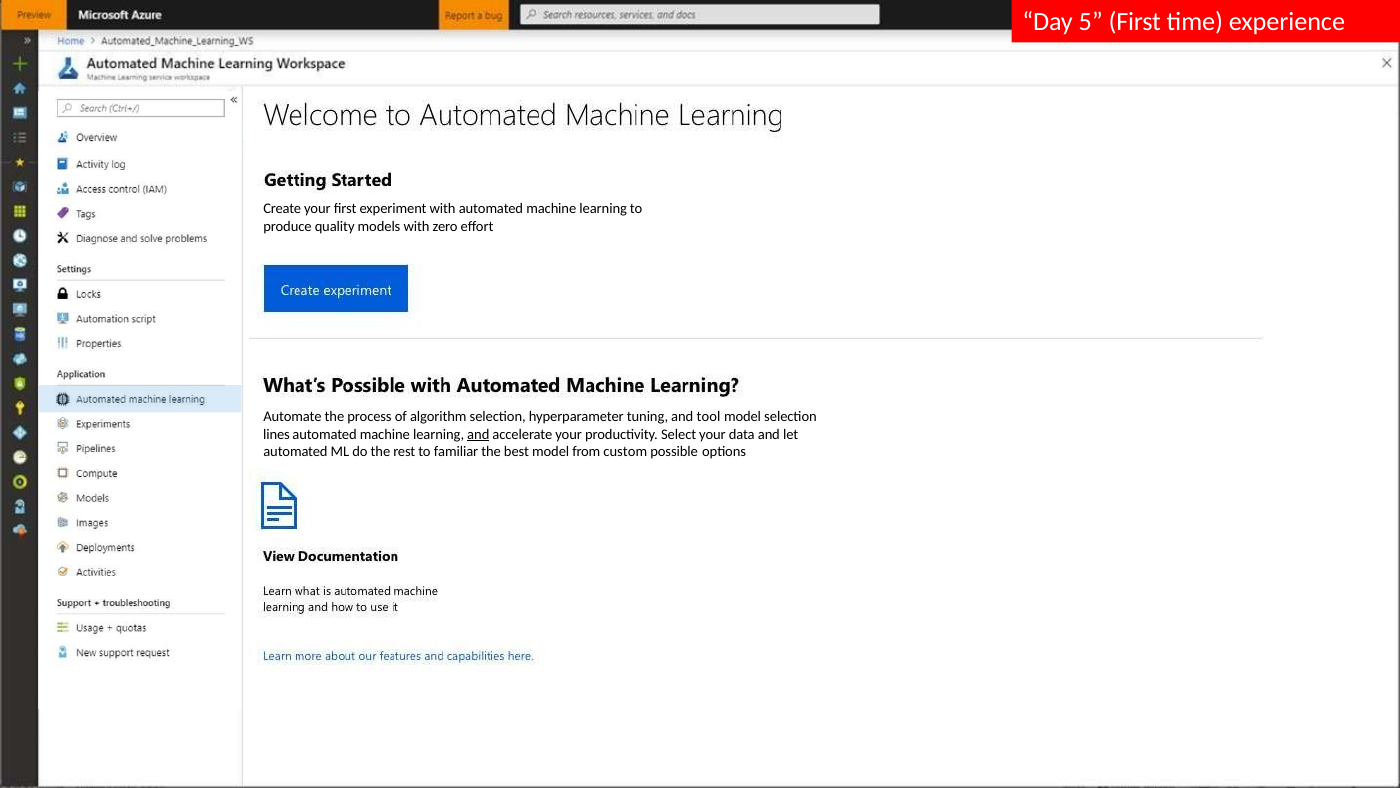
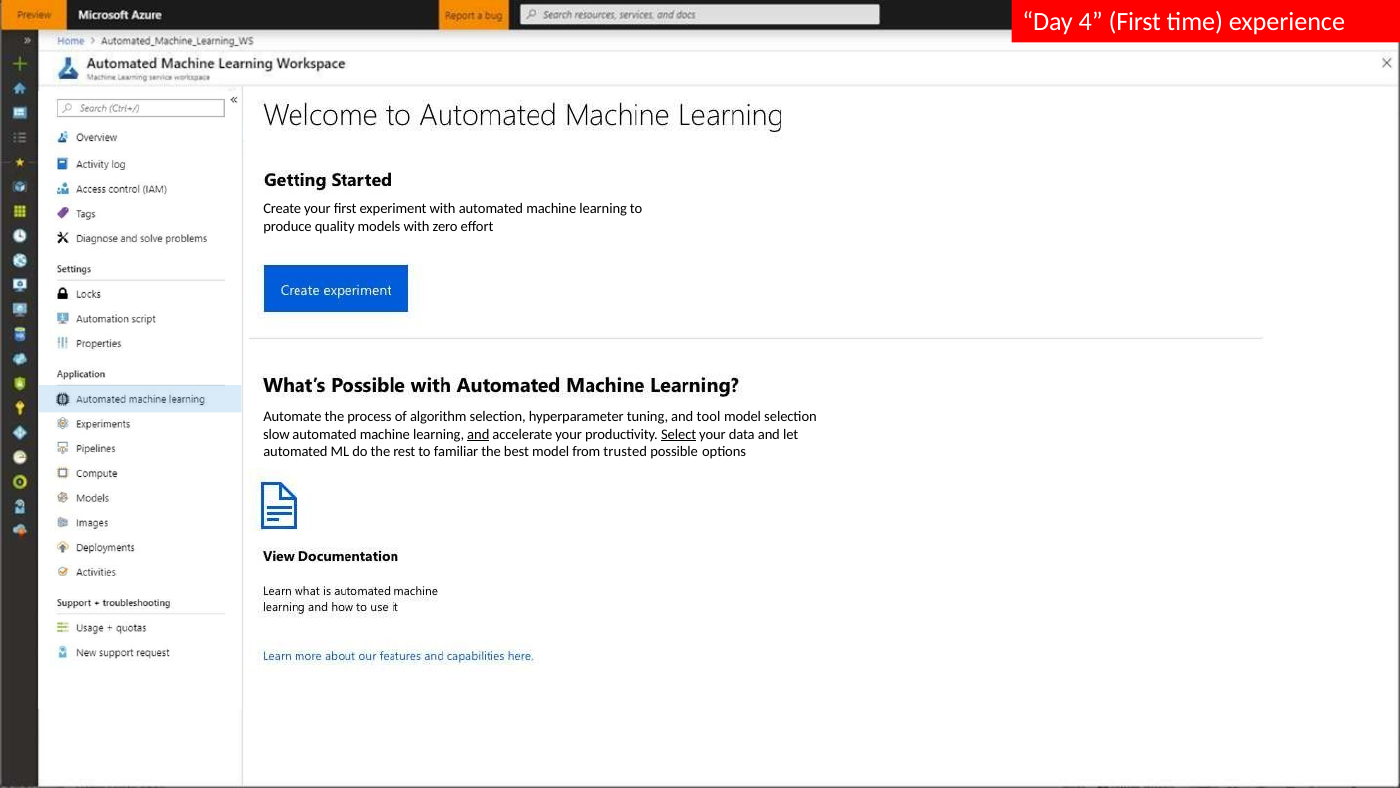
5: 5 -> 4 (1091, 22)
lines: lines -> slow (276, 434)
Select underline: none -> present (679, 434)
custom: custom -> trusted (625, 452)
